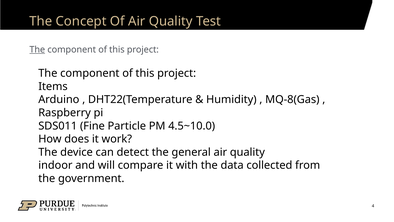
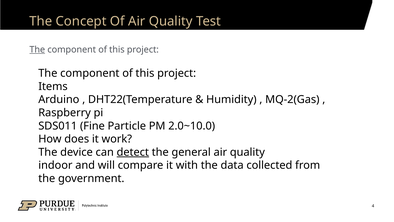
MQ-8(Gas: MQ-8(Gas -> MQ-2(Gas (292, 99)
4.5~10.0: 4.5~10.0 -> 2.0~10.0 (192, 126)
detect underline: none -> present (133, 152)
